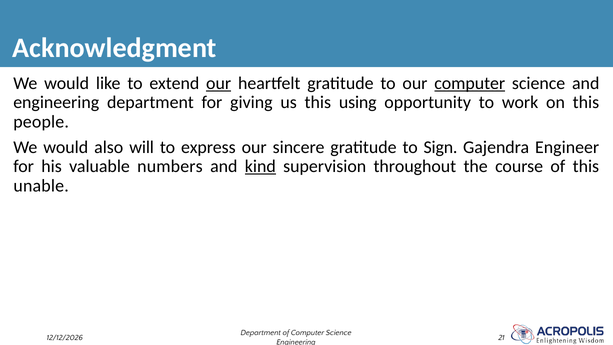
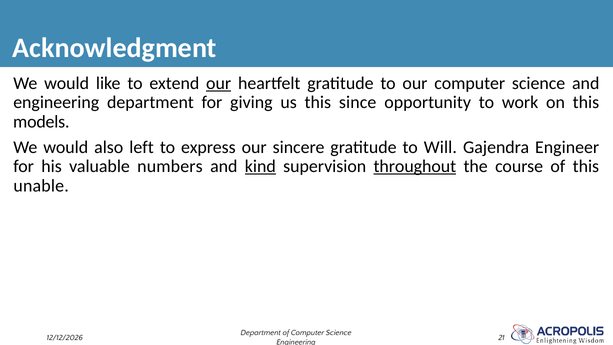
computer underline: present -> none (470, 83)
using: using -> since (358, 102)
people: people -> models (41, 122)
will: will -> left (142, 147)
Sign: Sign -> Will (440, 147)
throughout underline: none -> present (415, 166)
